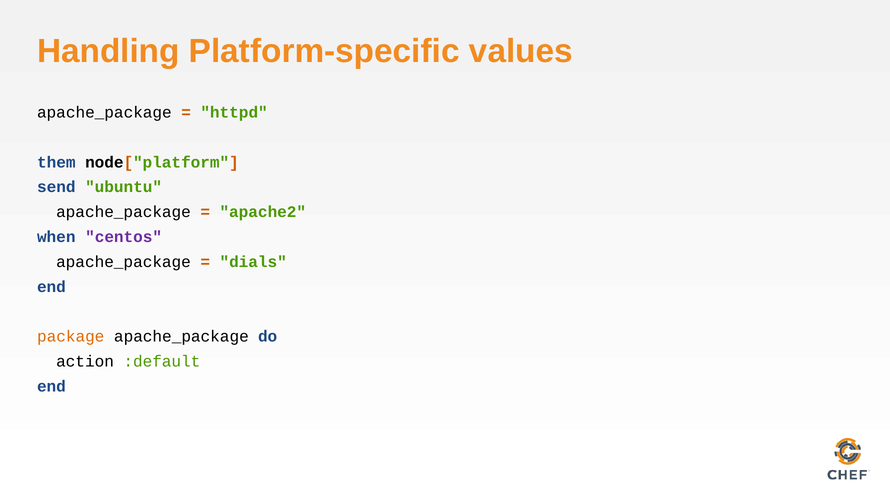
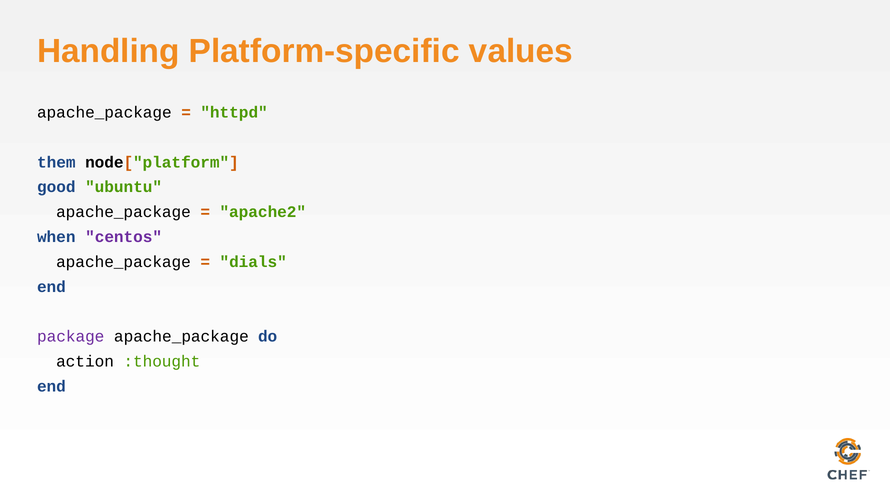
send: send -> good (56, 187)
package colour: orange -> purple (71, 336)
:default: :default -> :thought (162, 361)
